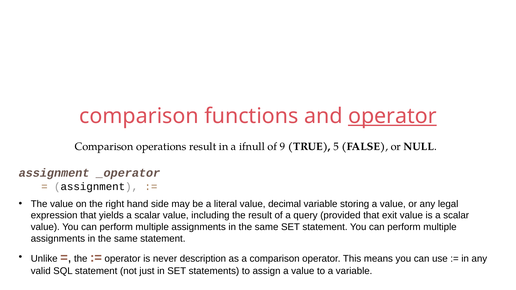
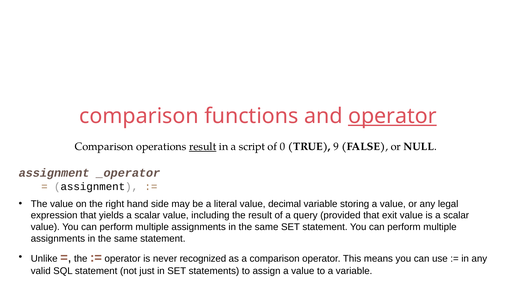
result underline: none -> present (203, 147)
ifnull: ifnull -> script (252, 147)
9: 9 -> 0 (283, 147)
5: 5 -> 9 (336, 147)
description: description -> recognized (203, 259)
